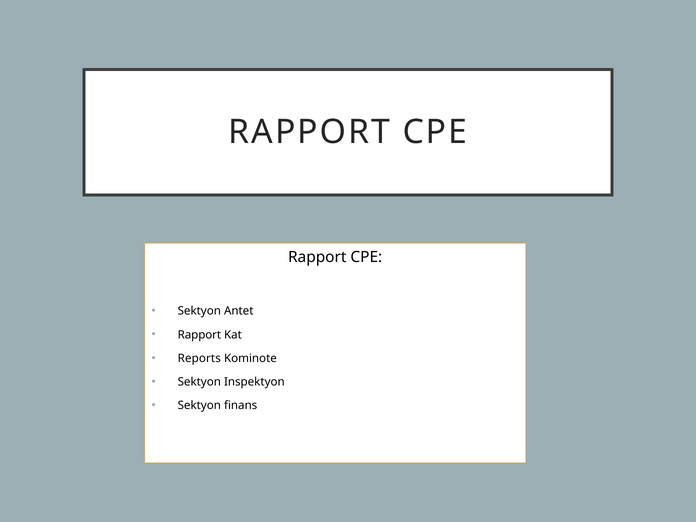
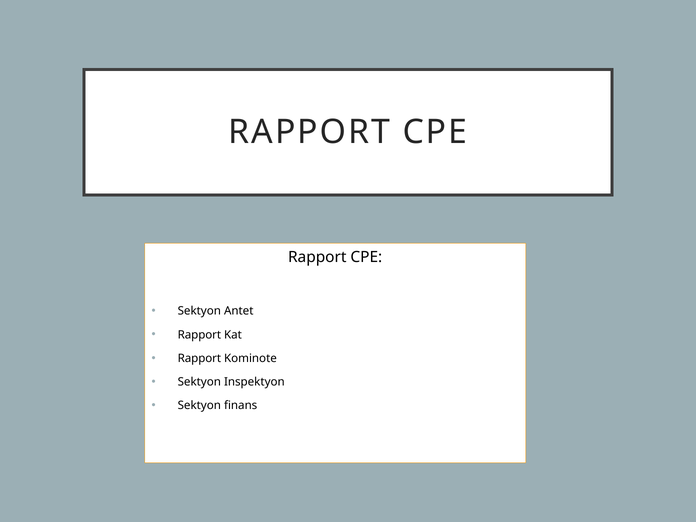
Reports: Reports -> Rapport (199, 358)
